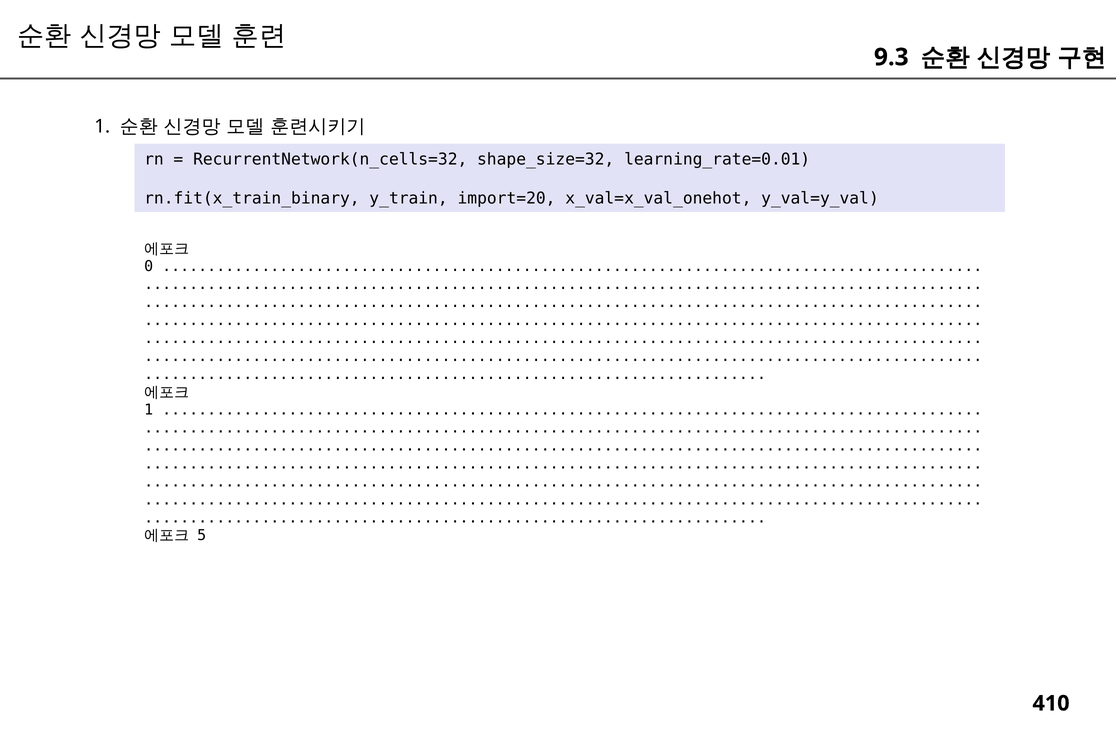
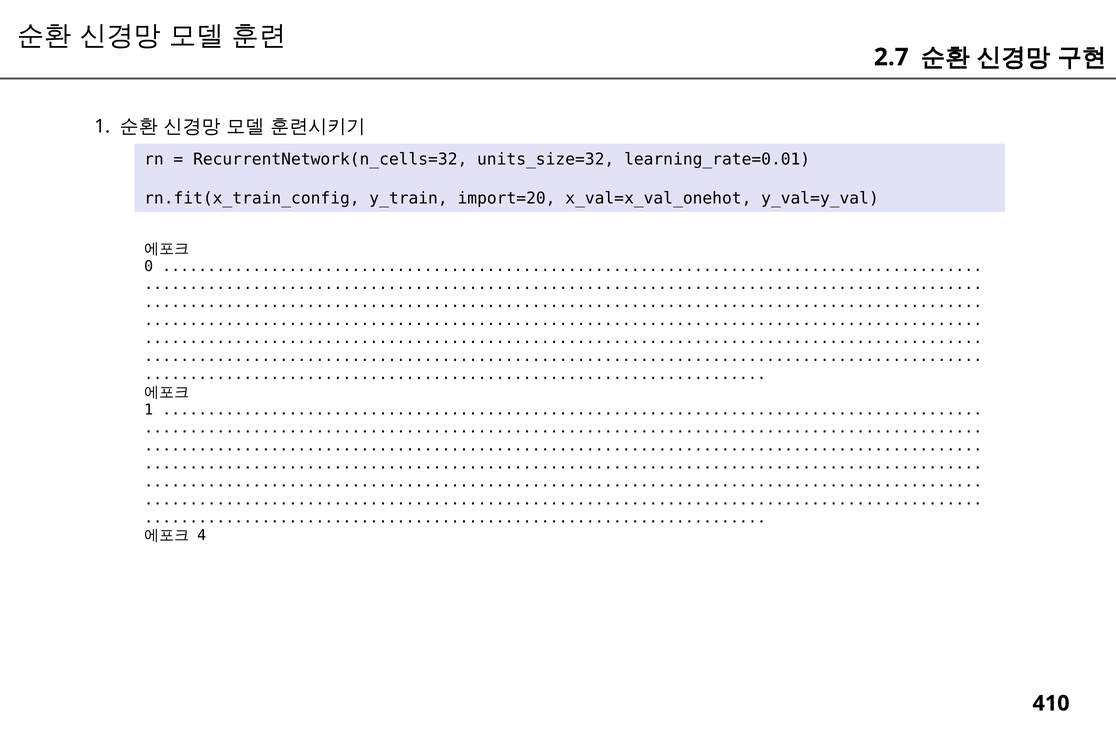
9.3: 9.3 -> 2.7 (891, 57)
shape_size=32: shape_size=32 -> units_size=32 (546, 159)
rn.fit(x_train_binary: rn.fit(x_train_binary -> rn.fit(x_train_config (252, 198)
5: 5 -> 4 (202, 536)
